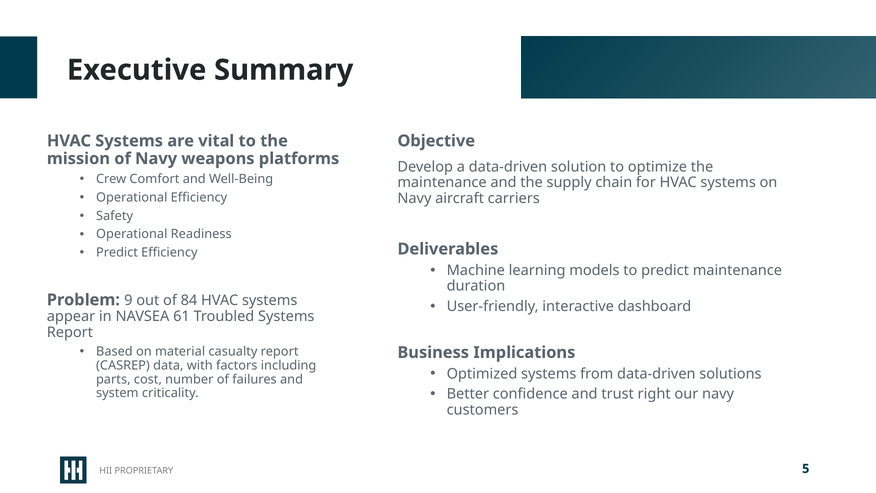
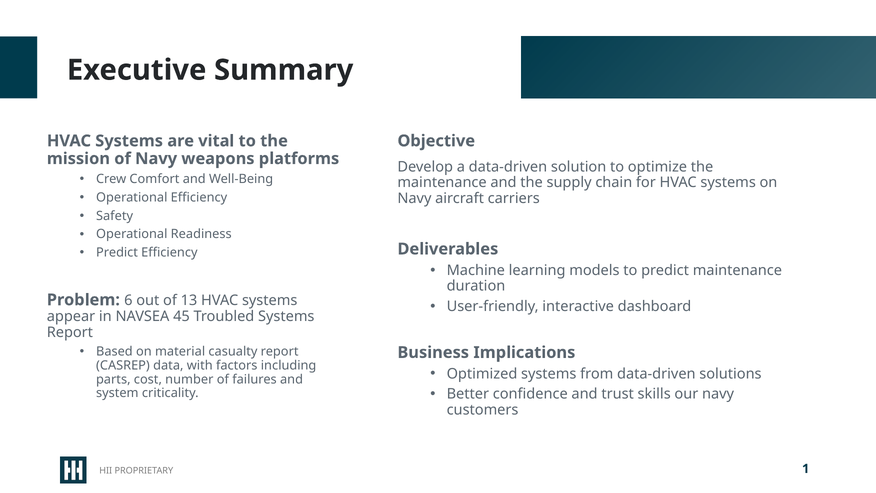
9: 9 -> 6 (128, 300)
84: 84 -> 13 (189, 300)
61: 61 -> 45 (181, 316)
right: right -> skills (654, 394)
5: 5 -> 1 (806, 469)
